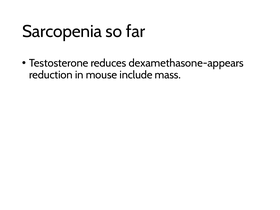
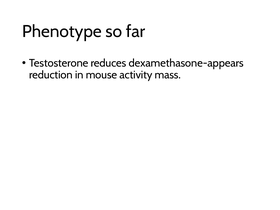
Sarcopenia: Sarcopenia -> Phenotype (62, 31)
include: include -> activity (136, 75)
